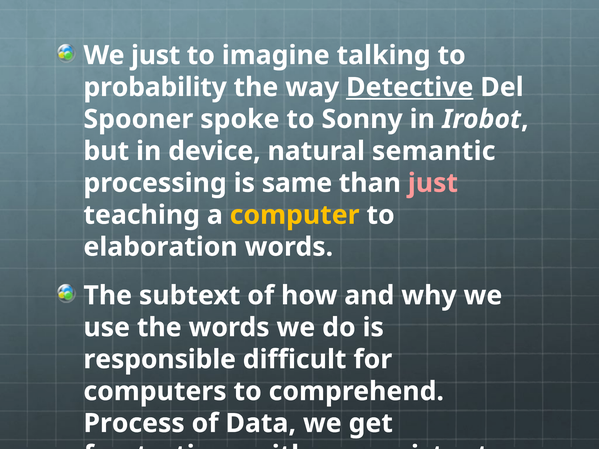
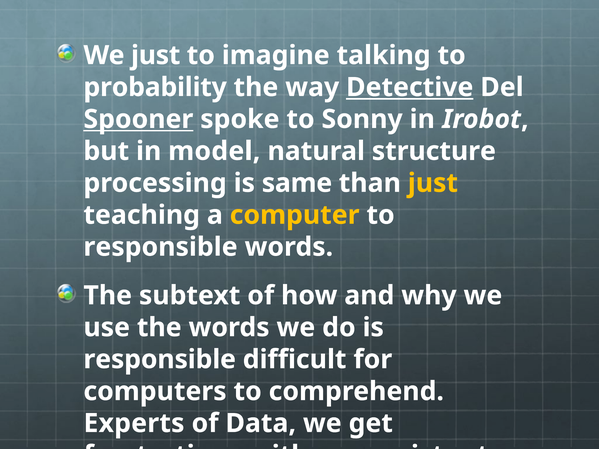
Spooner underline: none -> present (138, 119)
device: device -> model (214, 151)
semantic: semantic -> structure (434, 151)
just colour: pink -> yellow (433, 183)
elaboration: elaboration -> responsible (161, 247)
Process: Process -> Experts (134, 424)
